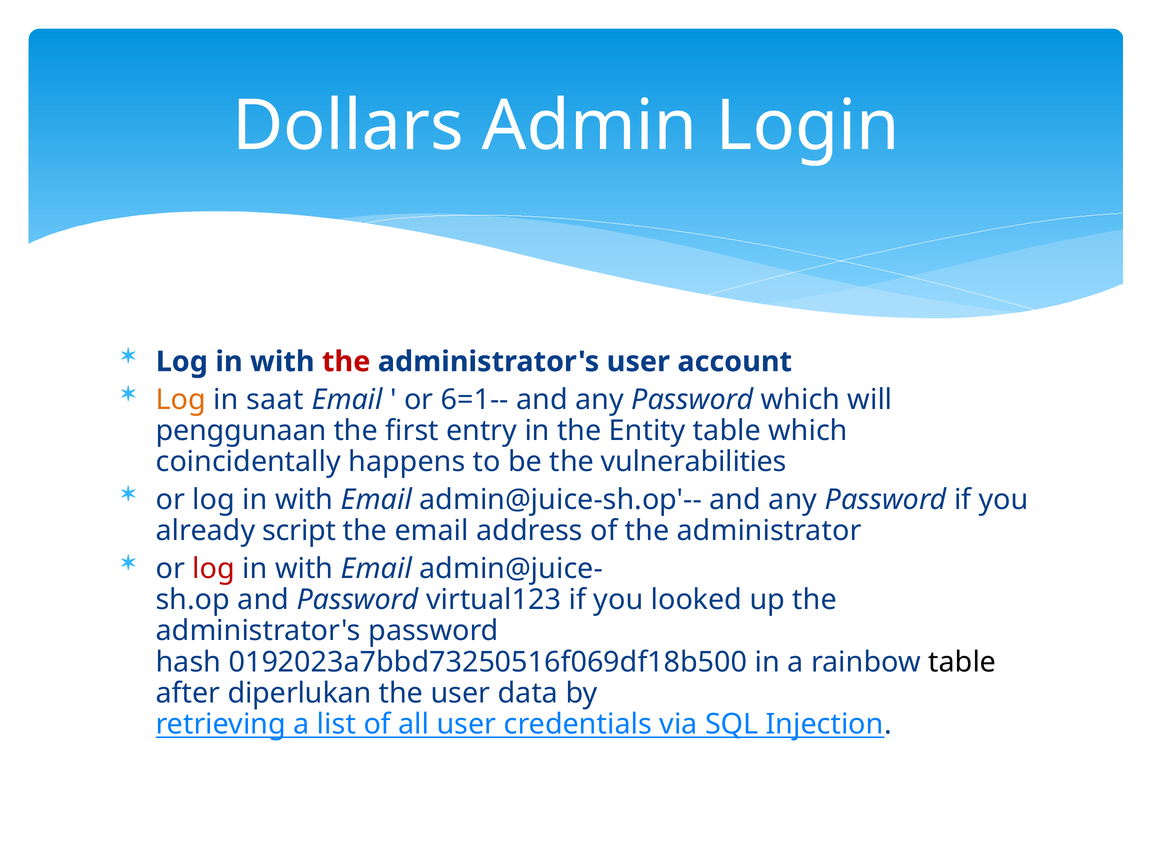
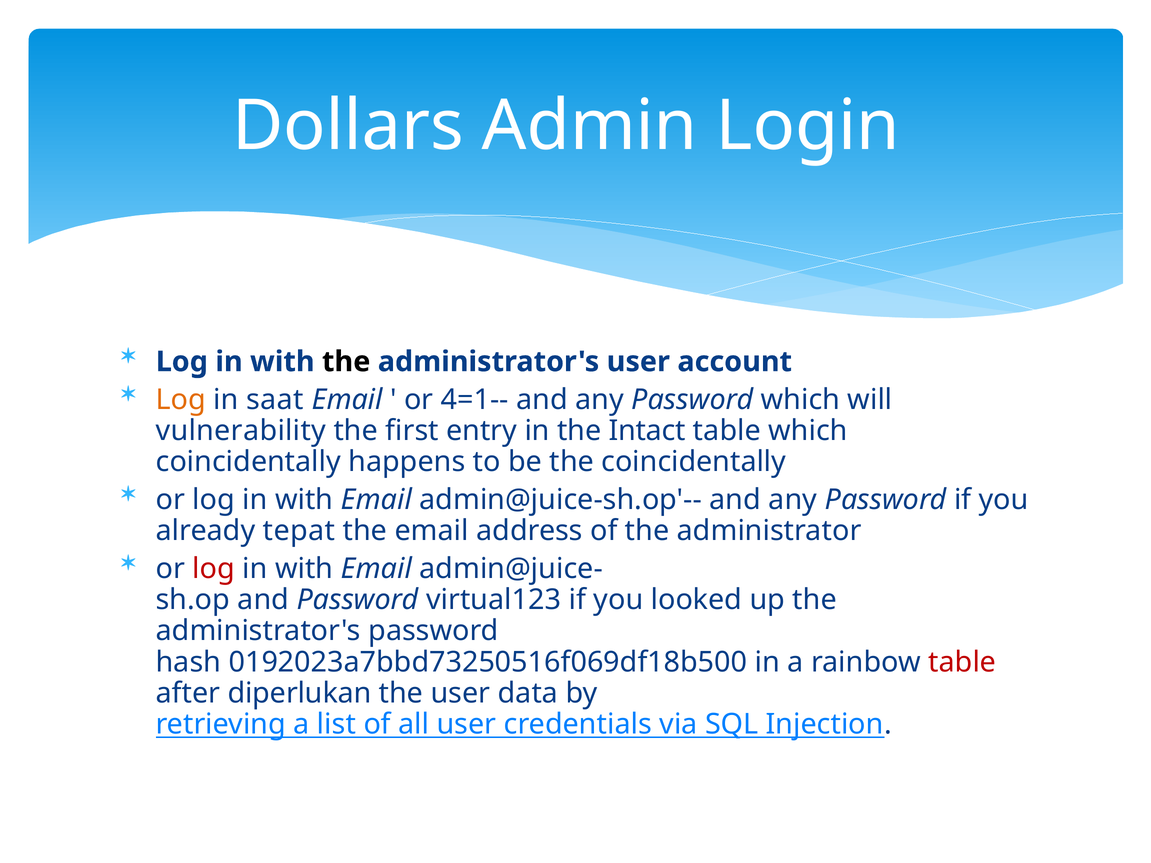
the colour: red -> black (346, 362)
6=1--: 6=1-- -> 4=1-- (475, 400)
penggunaan: penggunaan -> vulnerability (241, 431)
Entity: Entity -> Intact (647, 431)
the vulnerabilities: vulnerabilities -> coincidentally (694, 462)
script: script -> tepat (299, 531)
table colour: black -> red (962, 662)
